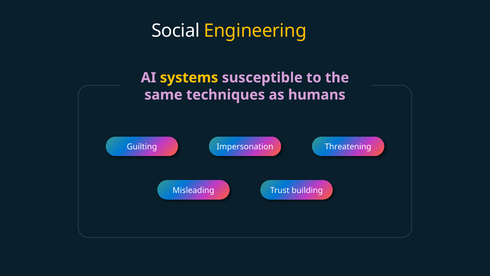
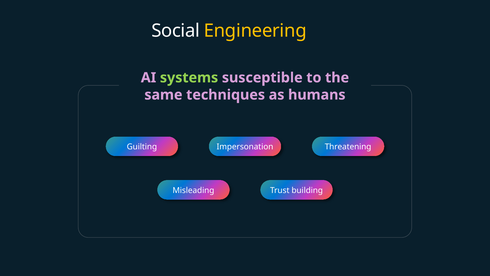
systems colour: yellow -> light green (189, 78)
